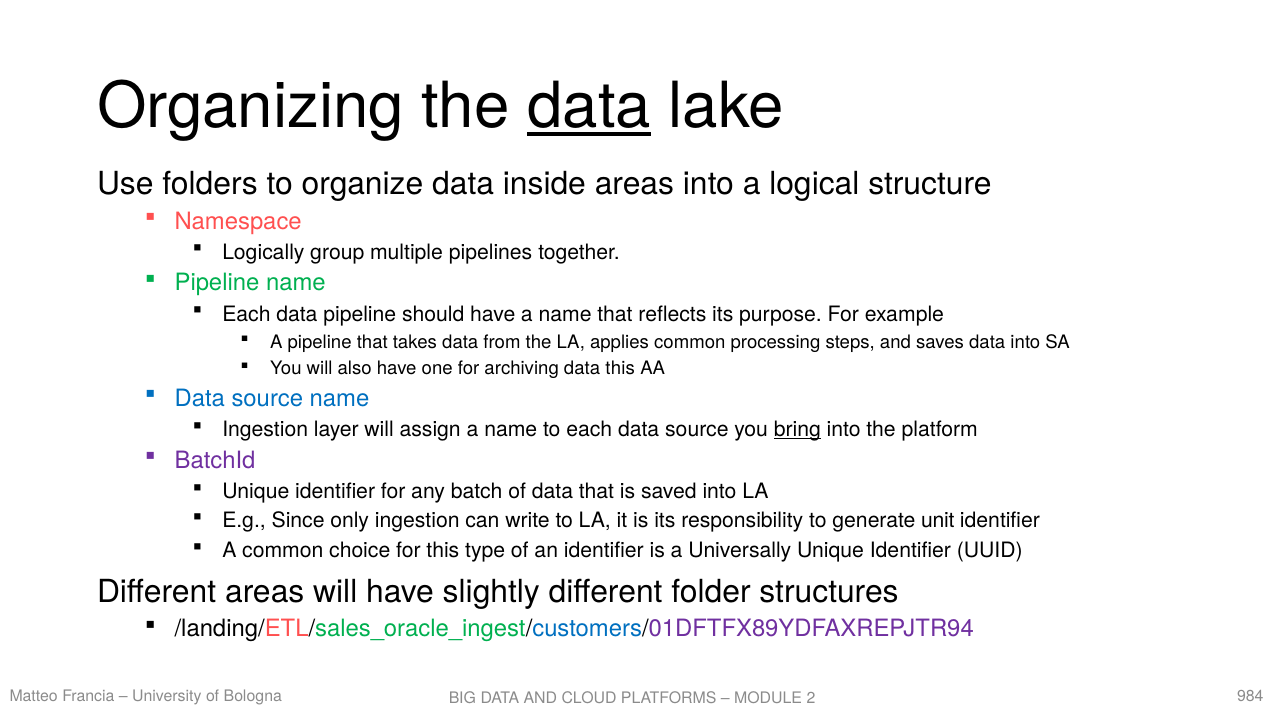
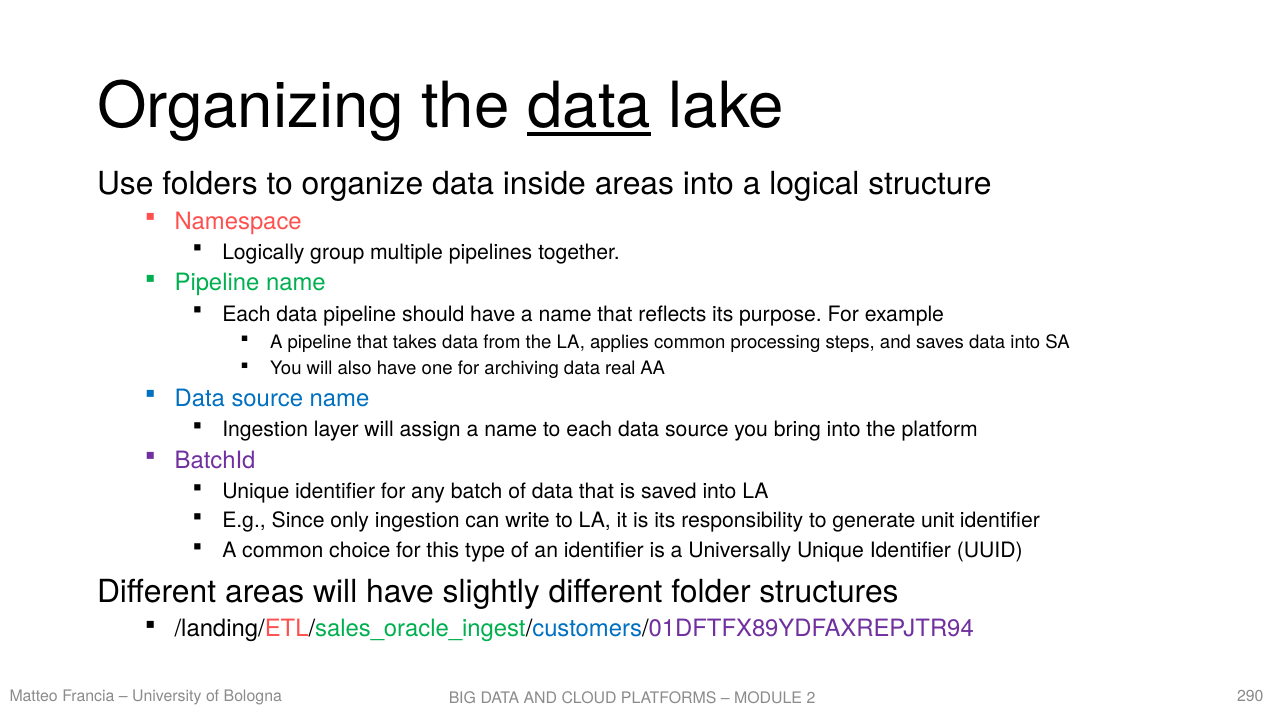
data this: this -> real (620, 369)
bring underline: present -> none (797, 429)
984: 984 -> 290 (1250, 696)
